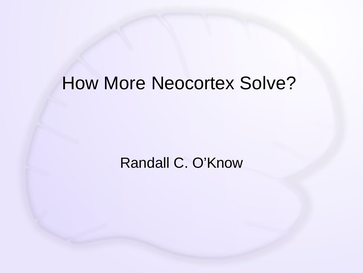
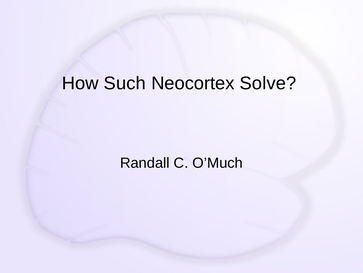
More: More -> Such (125, 83)
O’Know: O’Know -> O’Much (218, 163)
